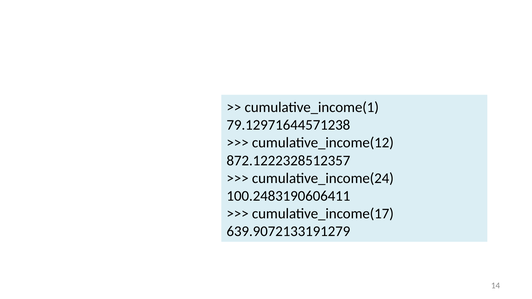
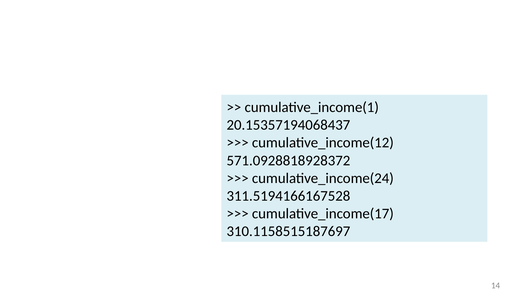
79.12971644571238: 79.12971644571238 -> 20.15357194068437 (288, 125)
872.1222328512357: 872.1222328512357 -> 571.0928818928372 (288, 161)
100.2483190606411: 100.2483190606411 -> 311.5194166167528 (288, 196)
639.9072133191279: 639.9072133191279 -> 310.1158515187697 (288, 232)
